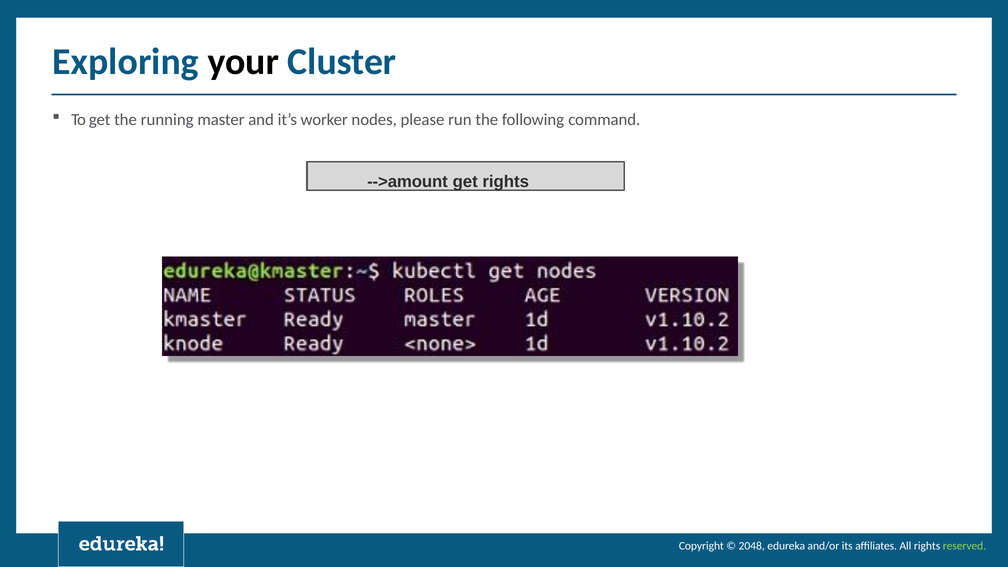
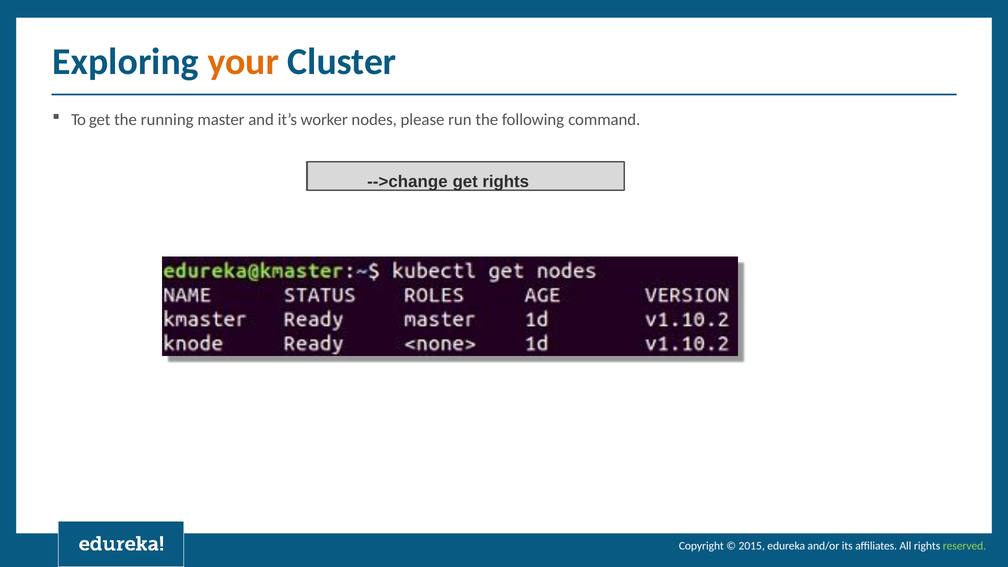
your colour: black -> orange (243, 62)
-->amount: -->amount -> -->change (407, 182)
2048: 2048 -> 2015 (752, 546)
